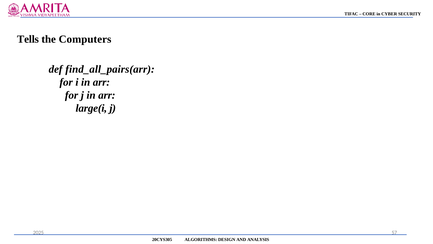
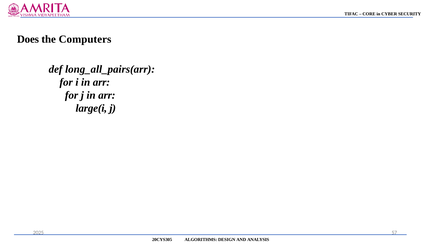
Tells: Tells -> Does (28, 39)
find_all_pairs(arr: find_all_pairs(arr -> long_all_pairs(arr (110, 69)
